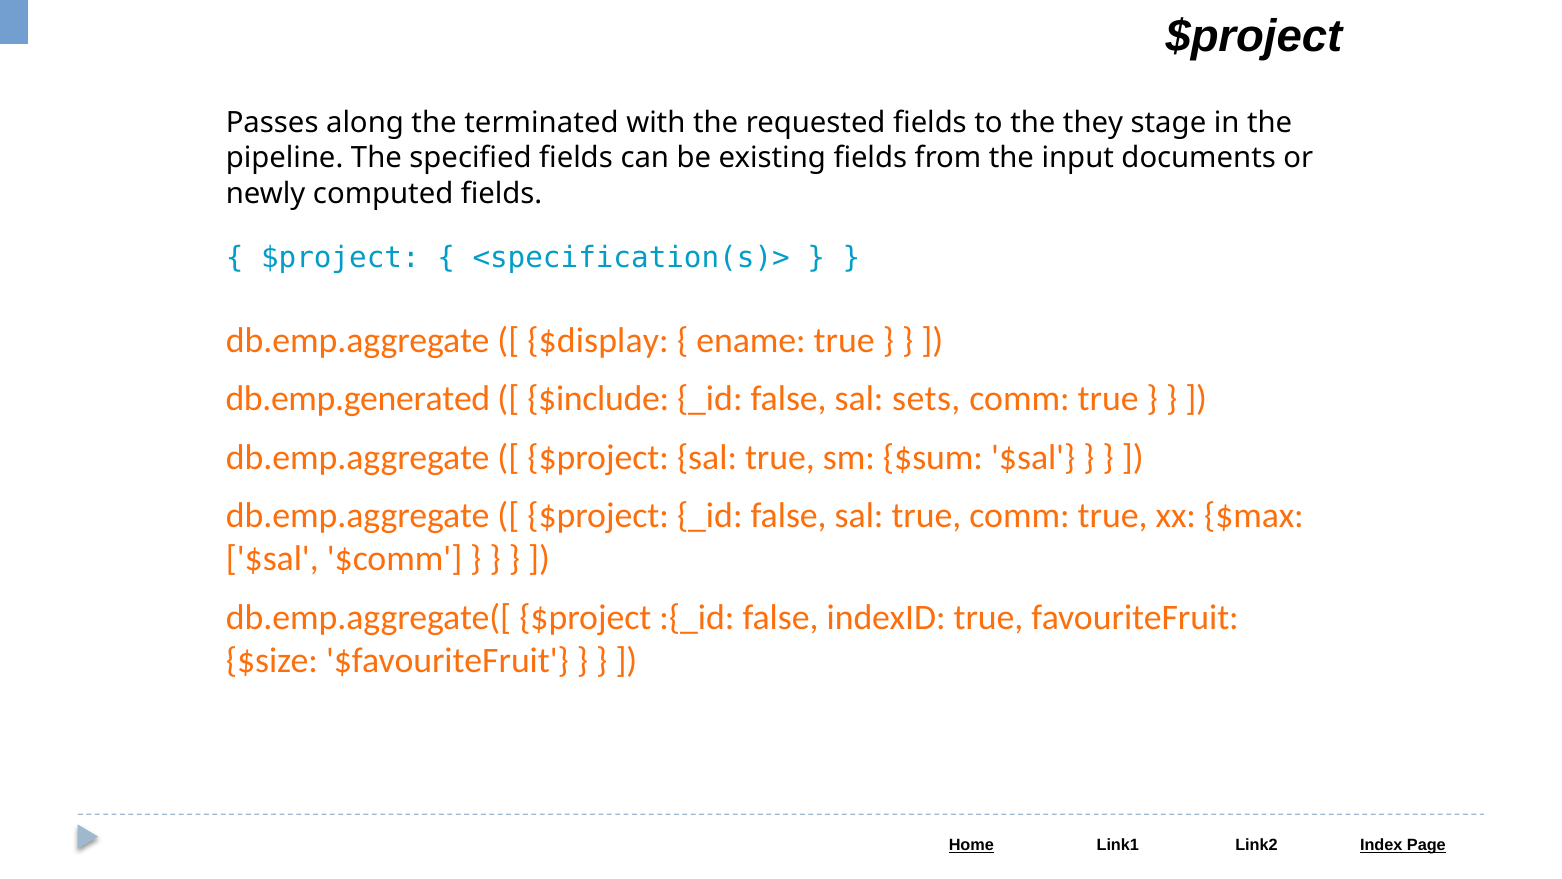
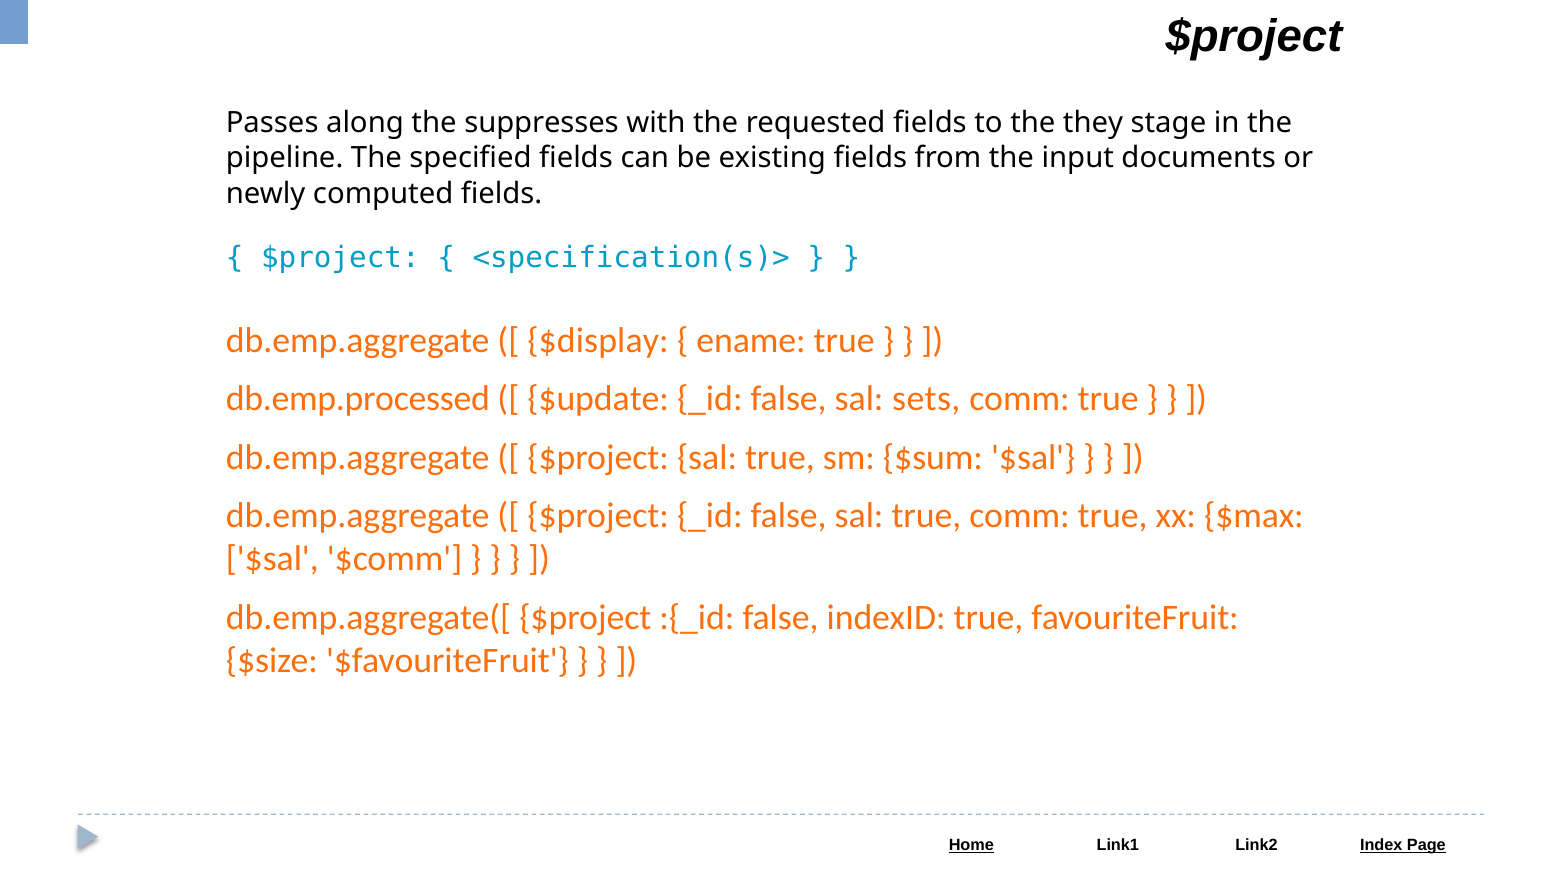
terminated: terminated -> suppresses (542, 123)
db.emp.generated: db.emp.generated -> db.emp.processed (358, 399)
$include: $include -> $update (598, 399)
